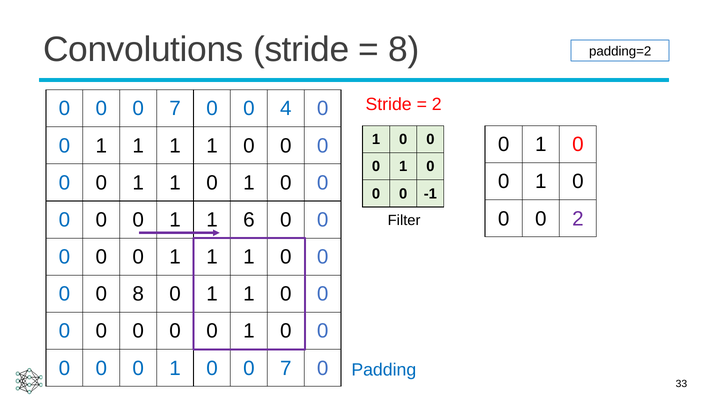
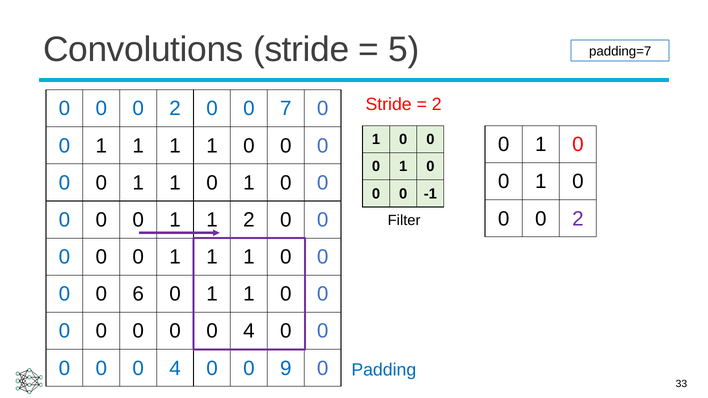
8: 8 -> 5 (404, 50)
padding=2: padding=2 -> padding=7 (620, 51)
7: 7 -> 2 (175, 109)
4: 4 -> 7 (286, 109)
1 6: 6 -> 2 (249, 220)
0 8: 8 -> 6 (138, 294)
1: 1 -> 4 (249, 331)
1: 1 -> 4 (175, 368)
7: 7 -> 9 (286, 368)
